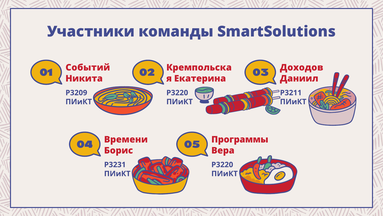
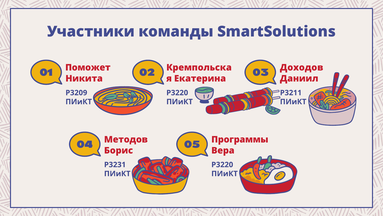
Событий: Событий -> Поможет (88, 68)
Времени: Времени -> Методов (126, 139)
